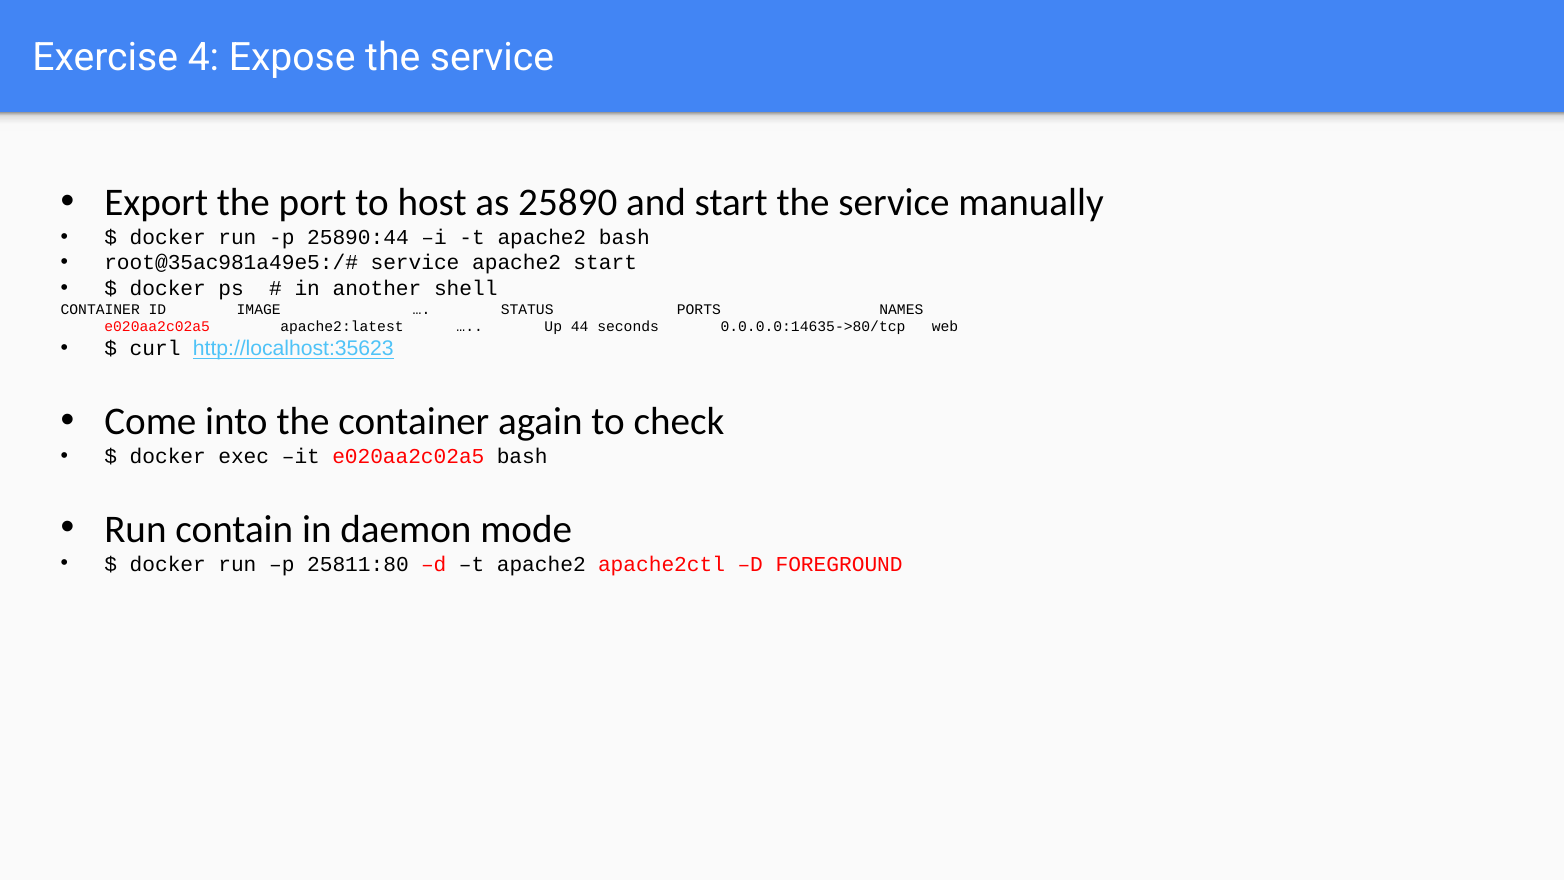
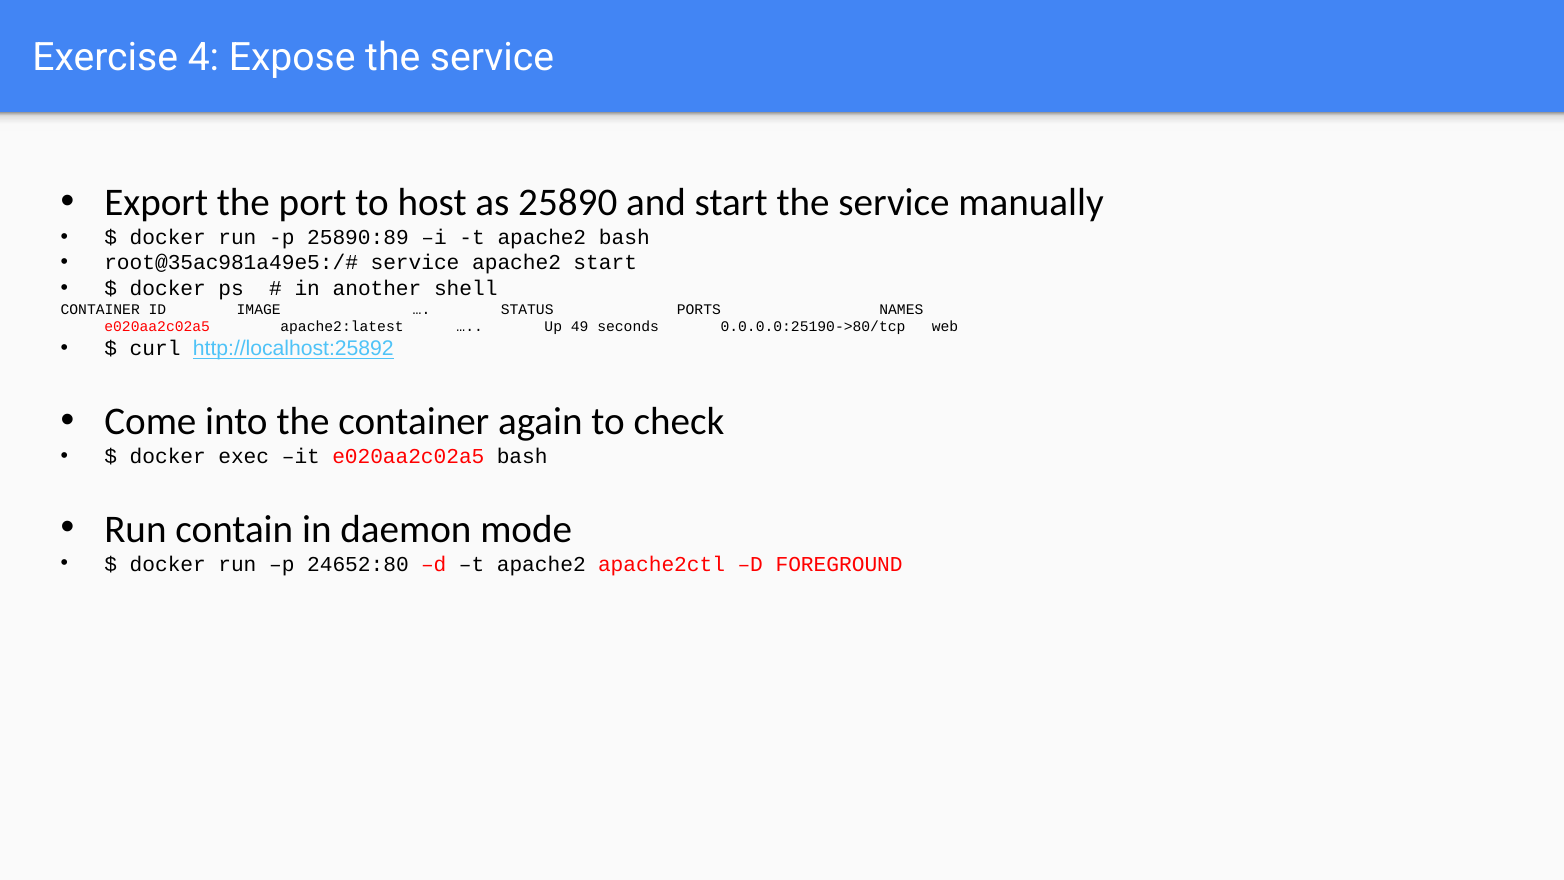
25890:44: 25890:44 -> 25890:89 (358, 237)
44: 44 -> 49 (580, 327)
0.0.0.0:14635->80/tcp: 0.0.0.0:14635->80/tcp -> 0.0.0.0:25190->80/tcp (813, 327)
http://localhost:35623: http://localhost:35623 -> http://localhost:25892 (293, 349)
25811:80: 25811:80 -> 24652:80 (358, 564)
